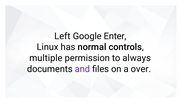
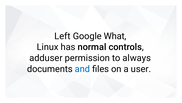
Enter: Enter -> What (115, 36)
multiple: multiple -> adduser (46, 58)
and colour: purple -> blue (82, 69)
over: over -> user (141, 69)
